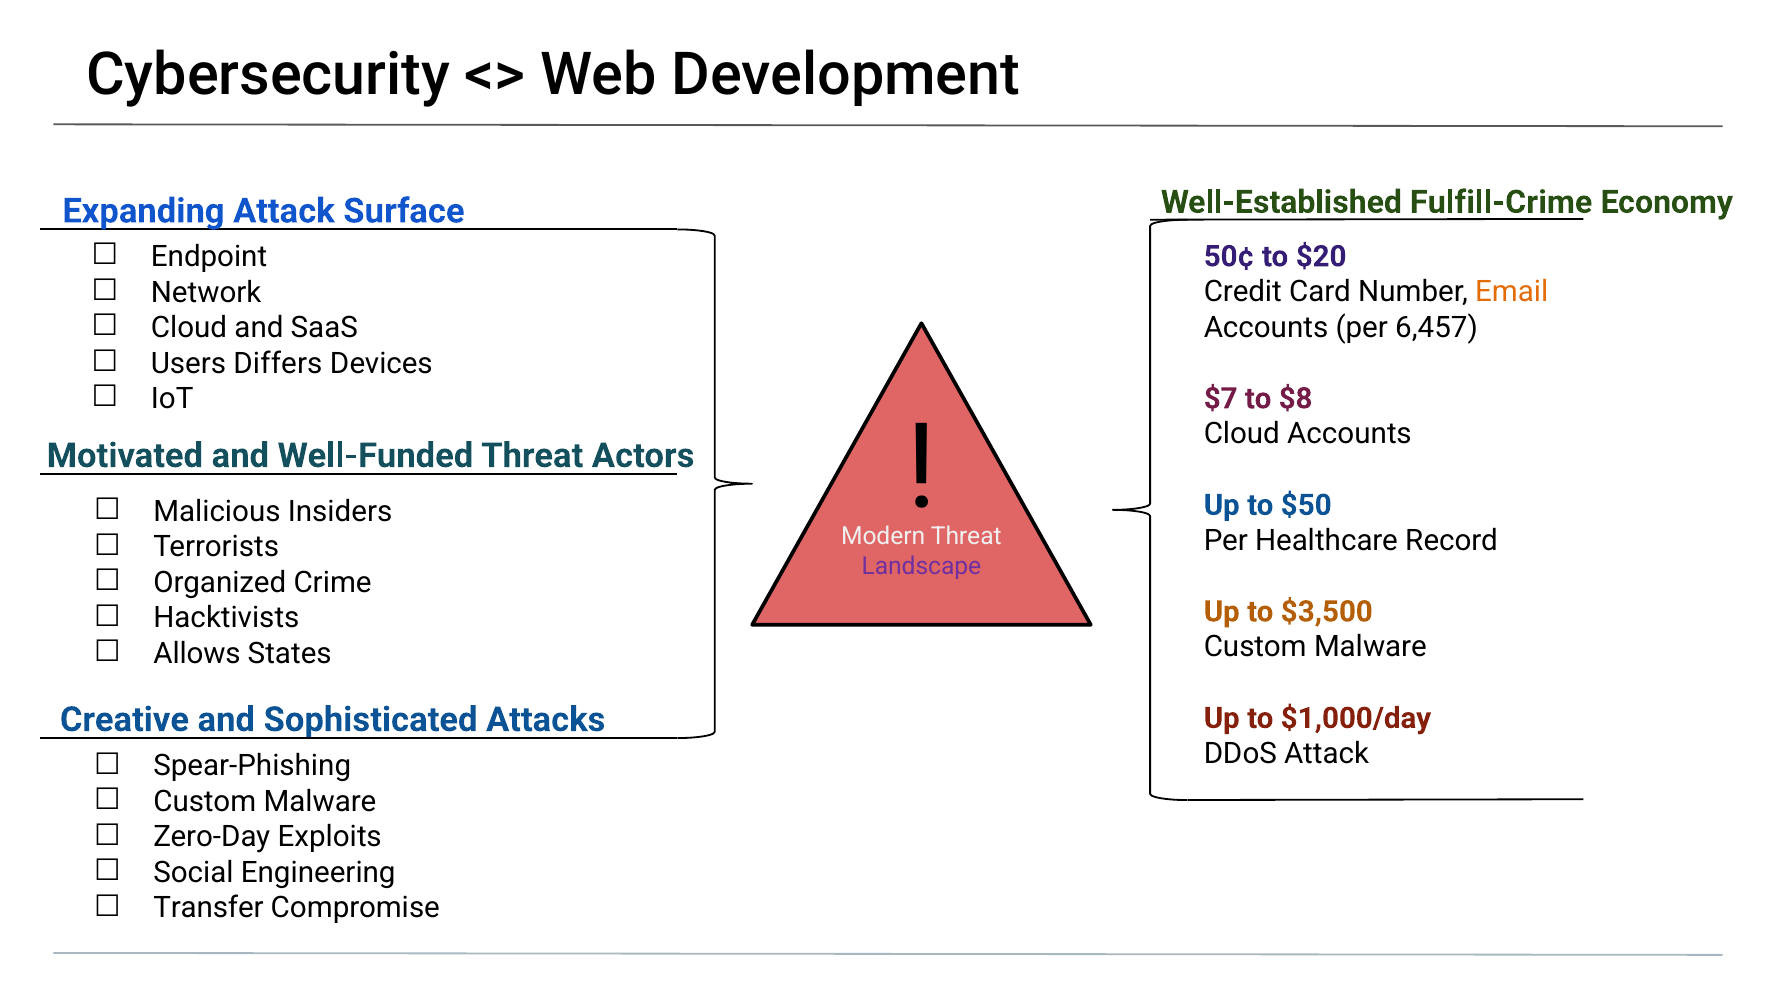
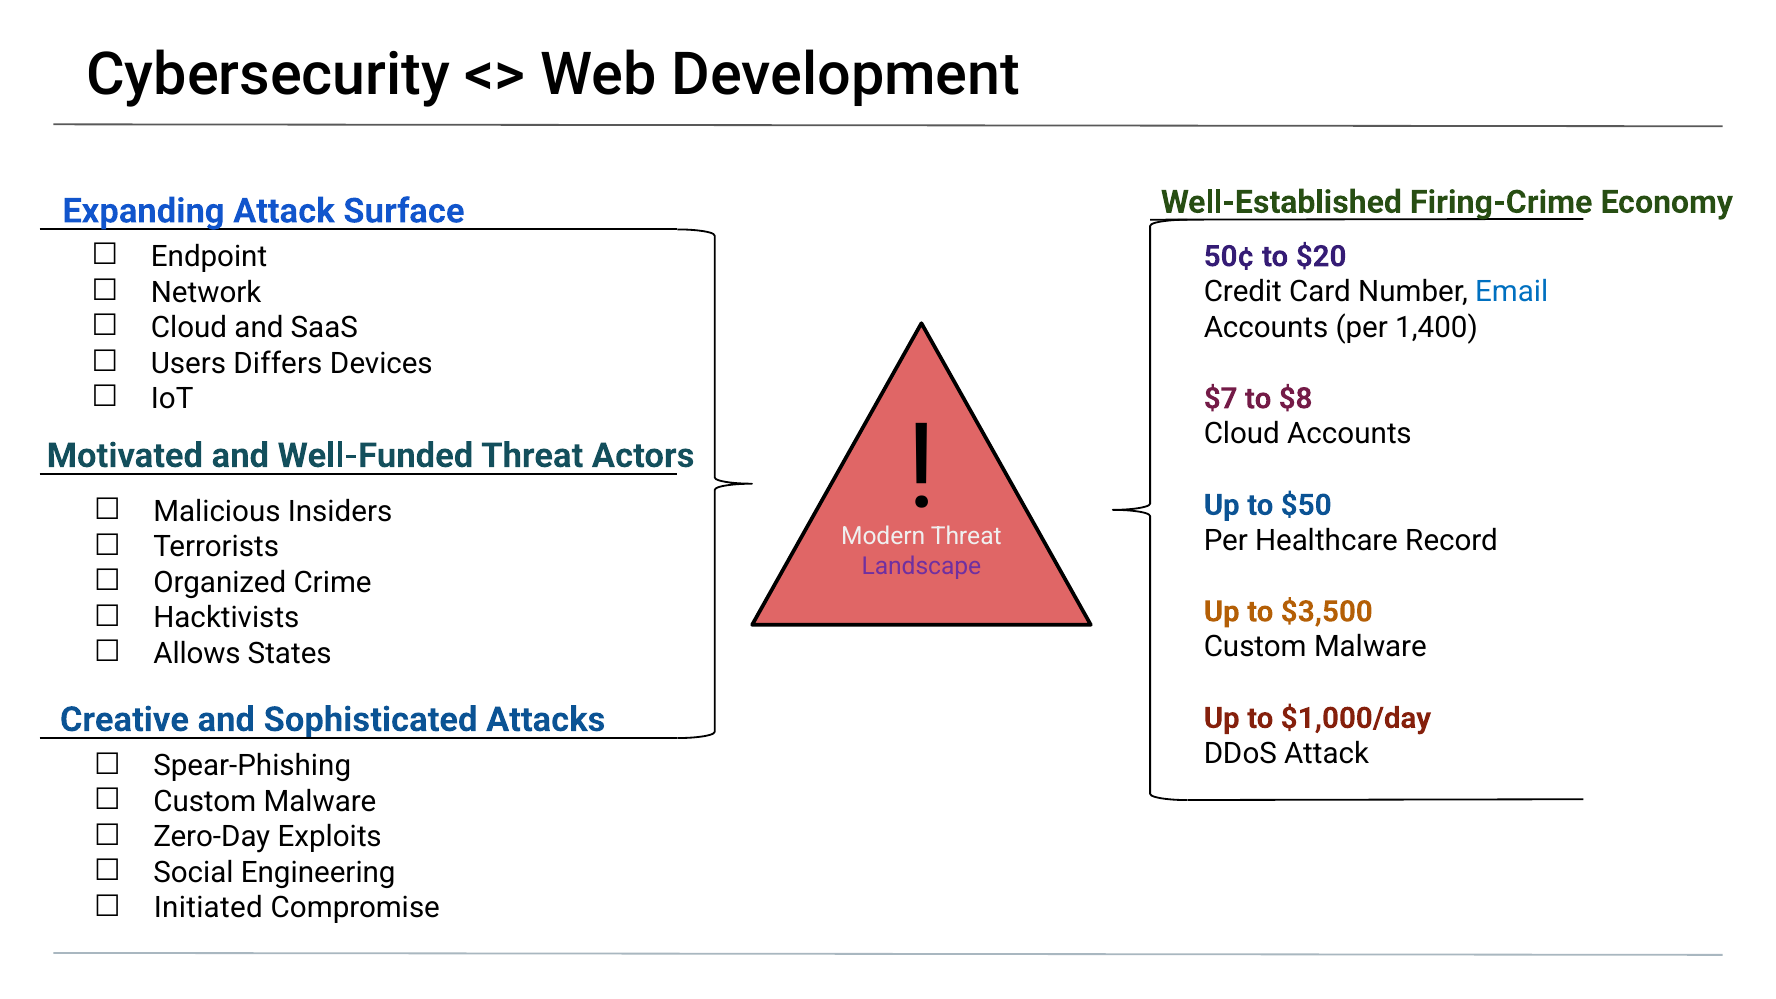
Fulfill-Crime: Fulfill-Crime -> Firing-Crime (1501, 202)
Email colour: orange -> blue (1512, 292)
6,457: 6,457 -> 1,400 (1437, 328)
Transfer: Transfer -> Initiated (208, 908)
